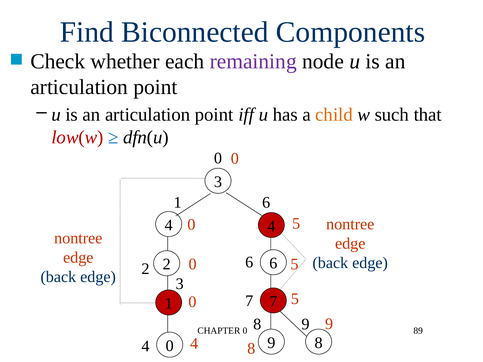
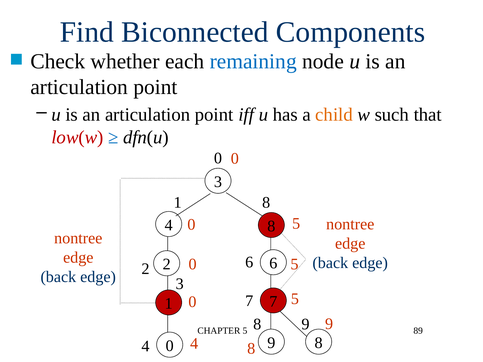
remaining colour: purple -> blue (253, 61)
1 6: 6 -> 8 (266, 203)
4 4: 4 -> 8 (271, 226)
CHAPTER 0: 0 -> 5 (245, 331)
